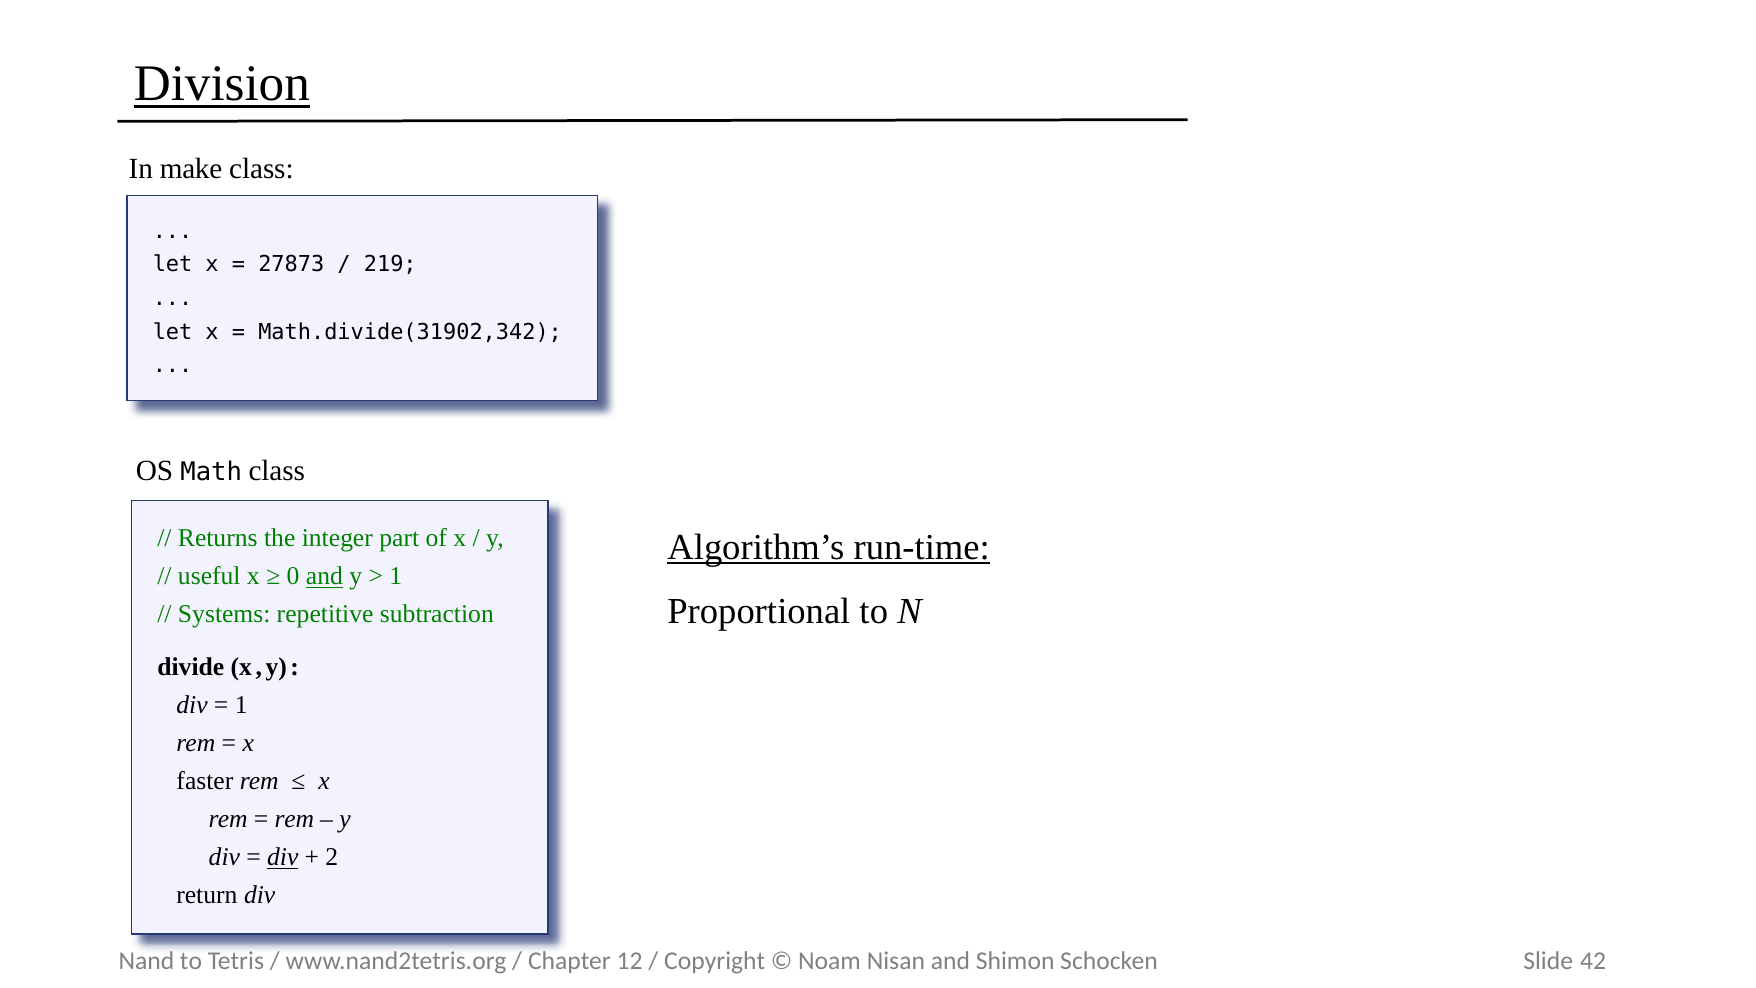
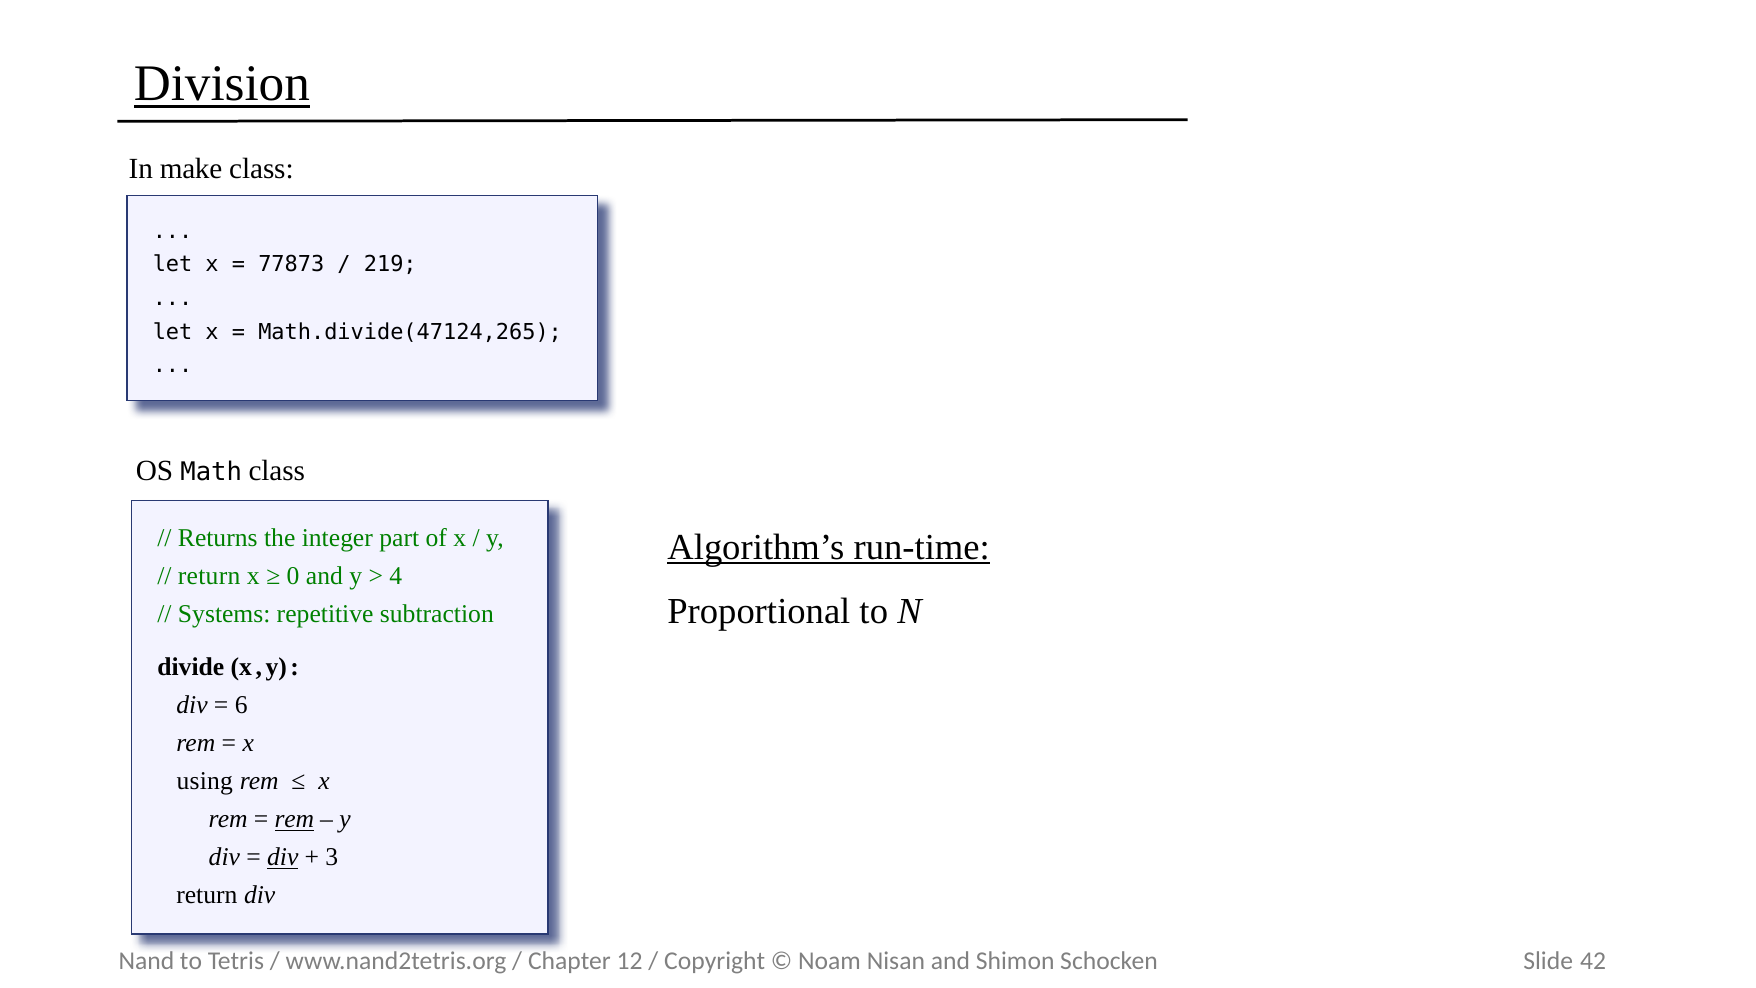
27873: 27873 -> 77873 (291, 265)
Math.divide(31902,342: Math.divide(31902,342 -> Math.divide(47124,265 (410, 332)
useful: useful -> return (209, 576)
and underline: present -> none (324, 576)
1: 1 -> 4 (396, 576)
1: 1 -> 6 (241, 705)
faster: faster -> using (205, 781)
rem underline: none -> present (294, 819)
2: 2 -> 3 (332, 857)
